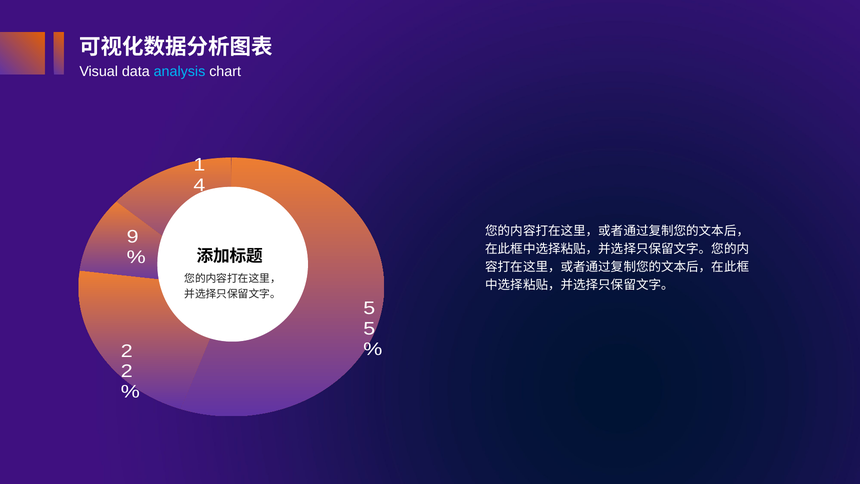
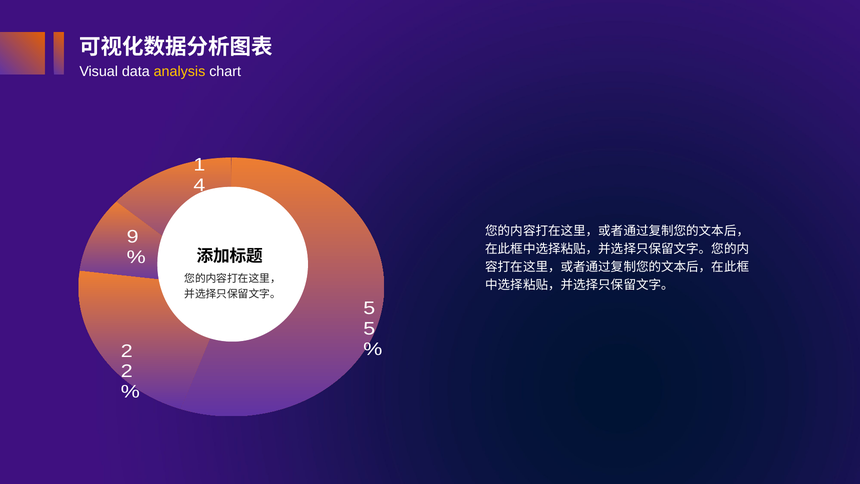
analysis colour: light blue -> yellow (179, 71)
